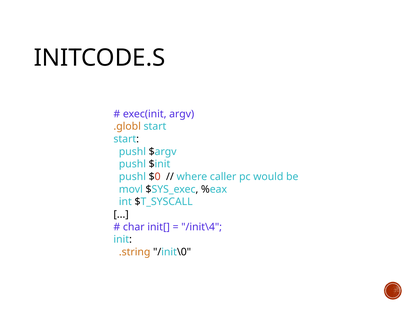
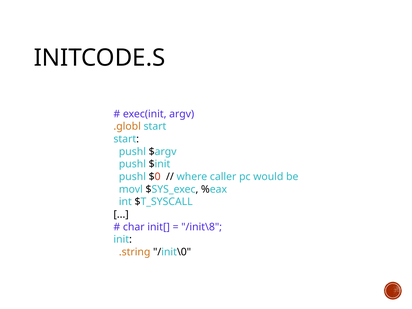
/init\4: /init\4 -> /init\8 (202, 227)
